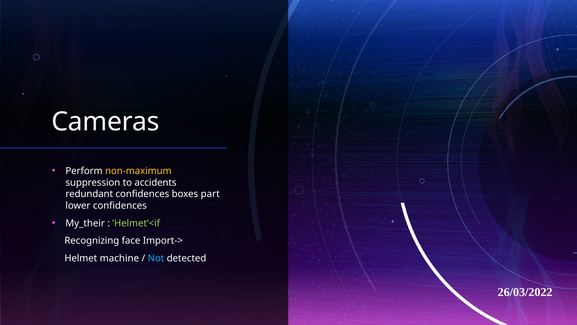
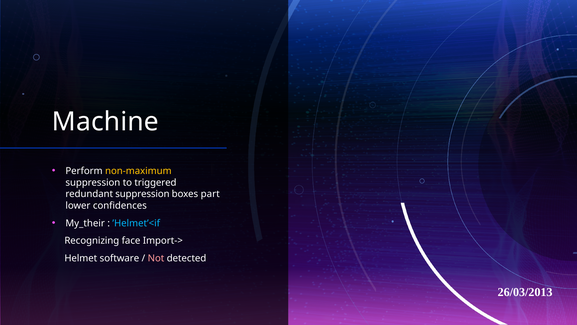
Cameras: Cameras -> Machine (105, 122)
accidents: accidents -> triggered (155, 182)
redundant confidences: confidences -> suppression (142, 194)
’Helmet’<if colour: light green -> light blue (136, 223)
machine: machine -> software (119, 258)
Not colour: light blue -> pink (156, 258)
26/03/2022: 26/03/2022 -> 26/03/2013 (525, 292)
